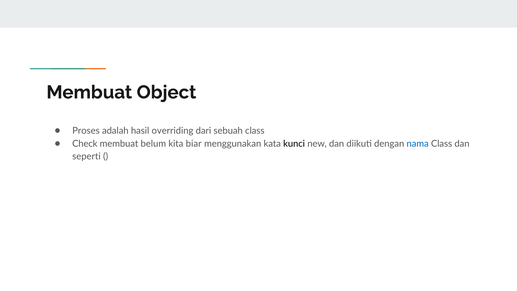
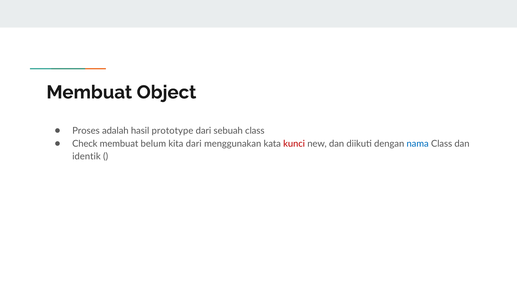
overriding: overriding -> prototype (172, 131)
kita biar: biar -> dari (194, 144)
kunci colour: black -> red (294, 144)
seperti: seperti -> identik (86, 156)
